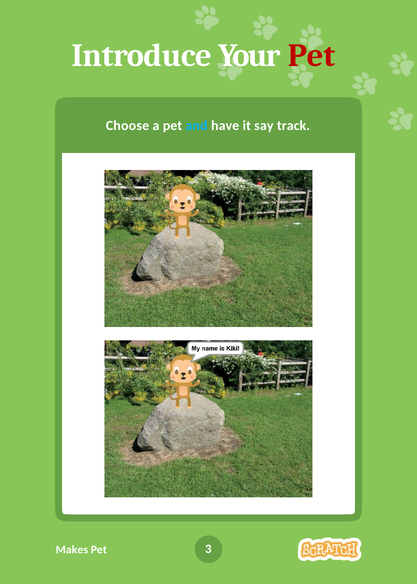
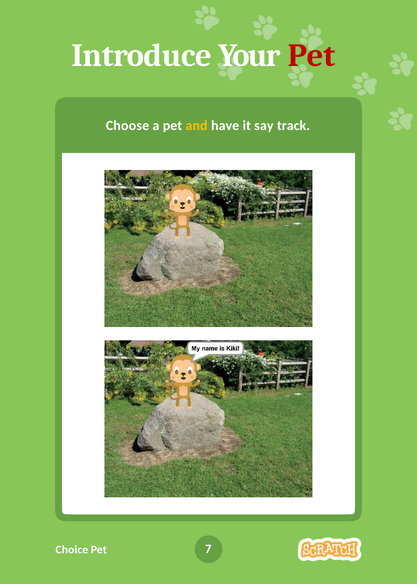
and colour: light blue -> yellow (196, 126)
Makes: Makes -> Choice (72, 550)
3: 3 -> 7 (208, 549)
